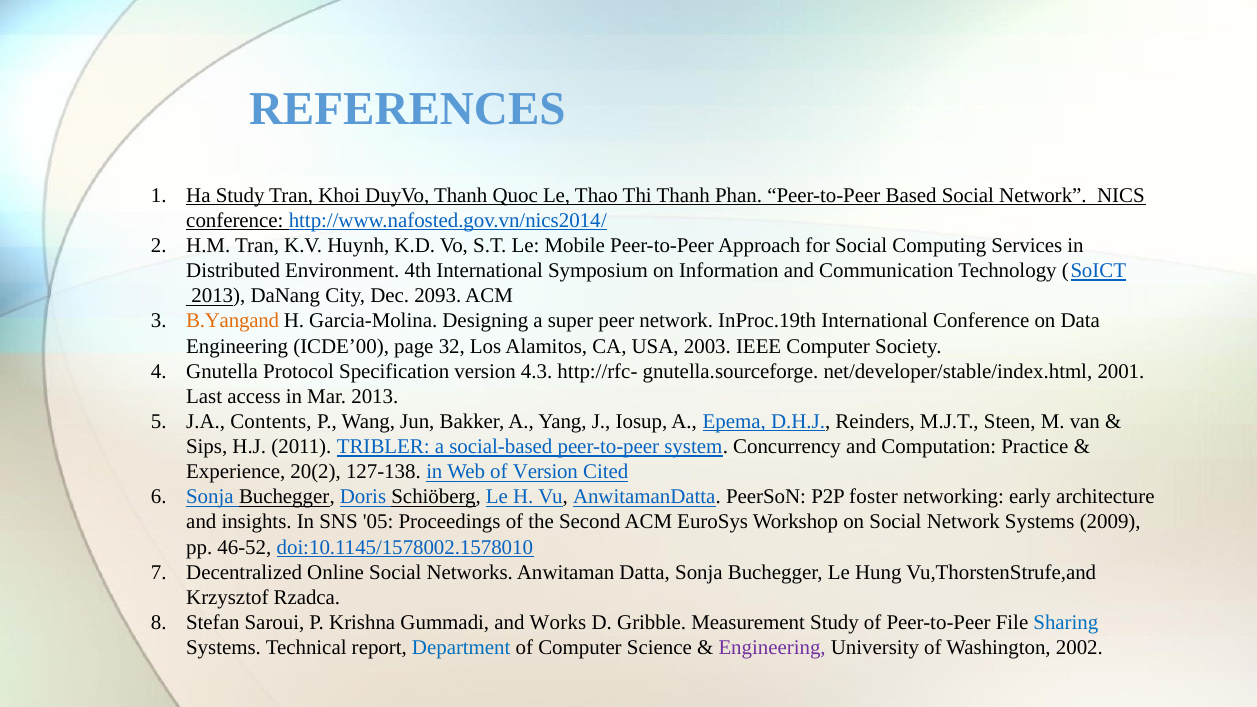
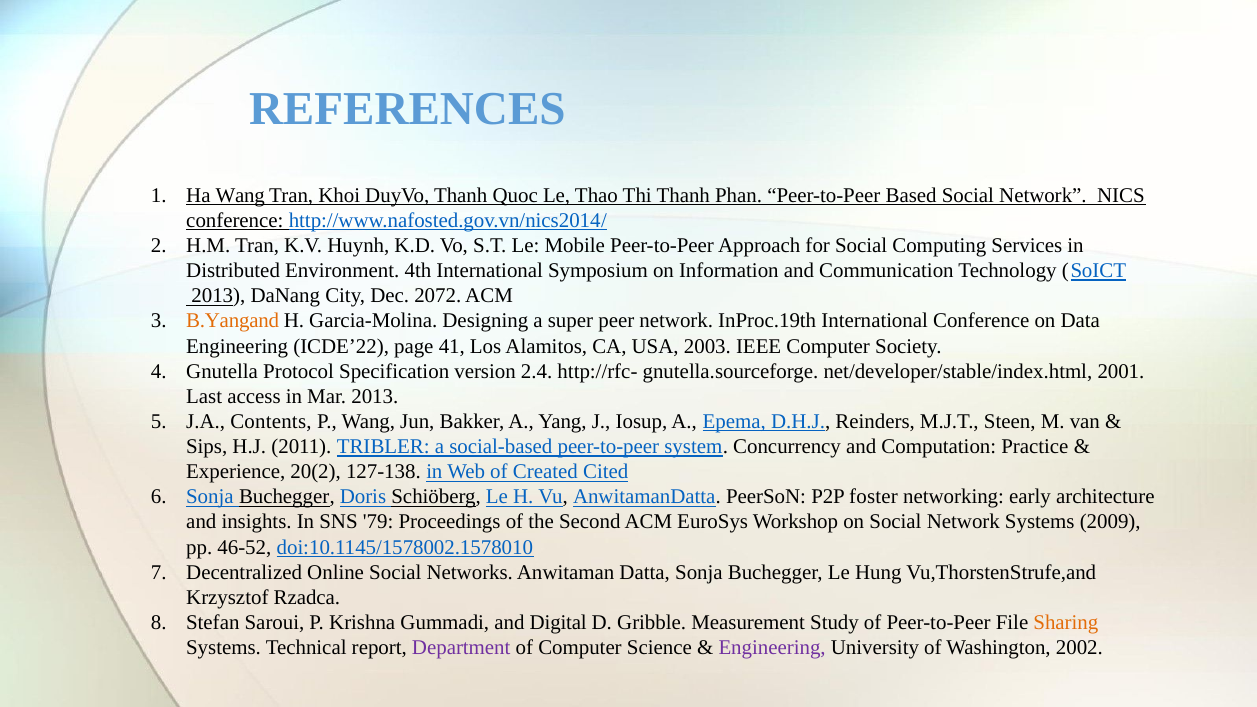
Ha Study: Study -> Wang (240, 195)
2093: 2093 -> 2072 (438, 296)
ICDE’00: ICDE’00 -> ICDE’22 (341, 346)
32: 32 -> 41 (452, 346)
4.3: 4.3 -> 2.4 (537, 371)
of Version: Version -> Created (545, 472)
05: 05 -> 79 (378, 522)
Works: Works -> Digital (558, 623)
Sharing colour: blue -> orange (1066, 623)
Department colour: blue -> purple (461, 648)
